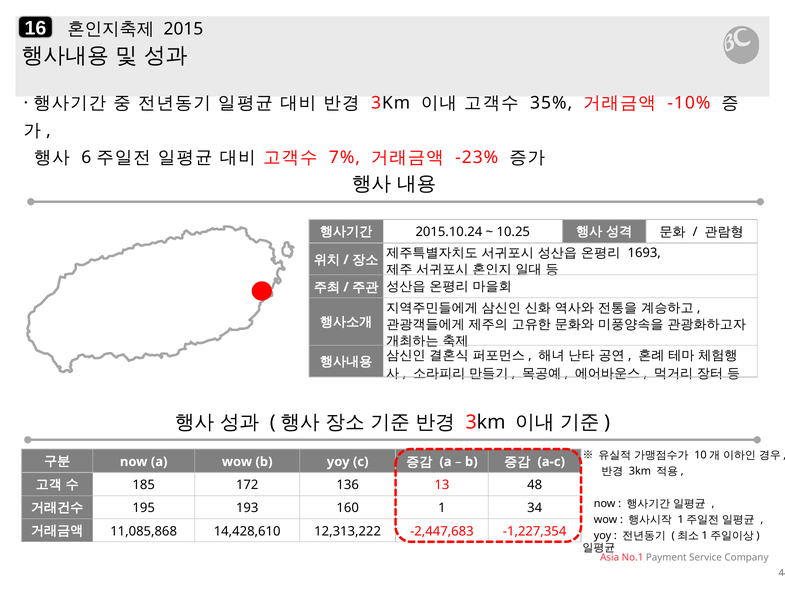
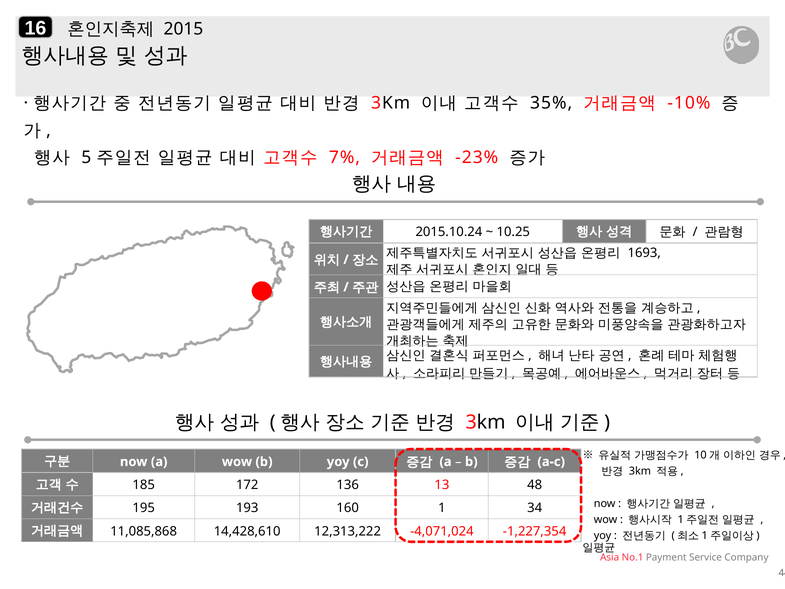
6: 6 -> 5 (86, 157)
-2,447,683: -2,447,683 -> -4,071,024 (442, 531)
